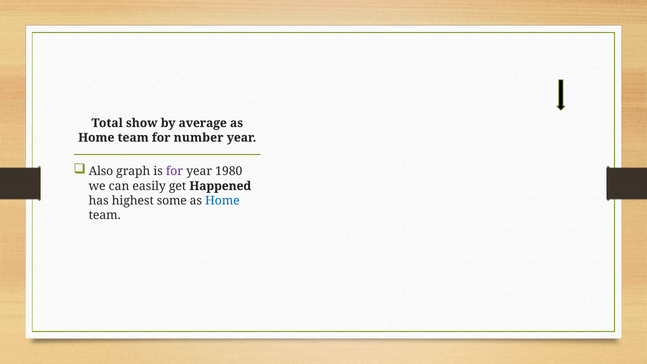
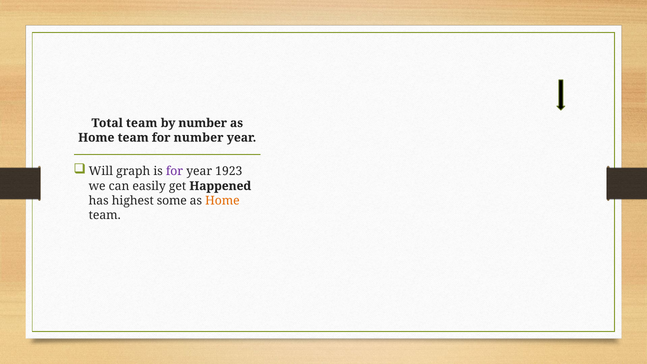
Total show: show -> team (142, 123)
by average: average -> number (203, 123)
Also: Also -> Will (101, 171)
1980: 1980 -> 1923 (229, 171)
Home colour: blue -> orange (222, 201)
